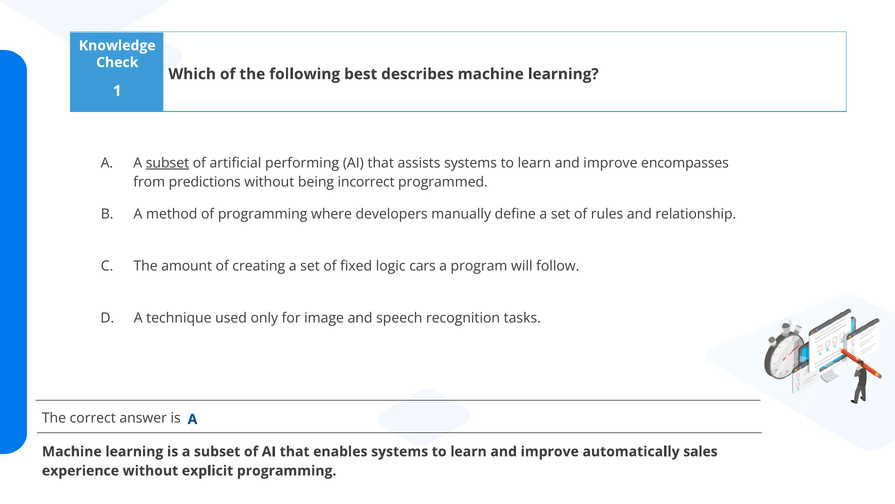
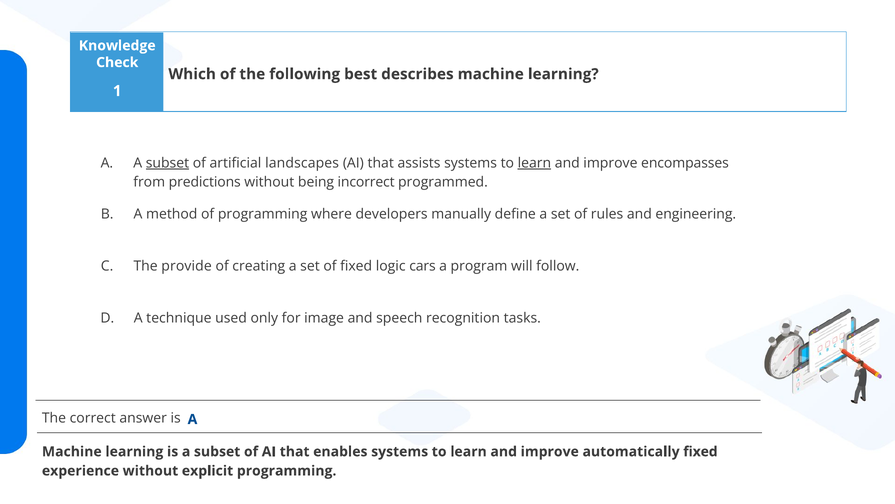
performing: performing -> landscapes (302, 163)
learn underline: none -> present (534, 163)
relationship: relationship -> engineering (696, 214)
amount: amount -> provide (187, 266)
automatically sales: sales -> fixed (700, 451)
